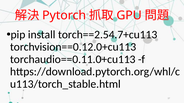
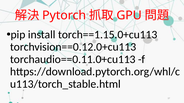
torch==2.54.7+cu113: torch==2.54.7+cu113 -> torch==1.15.0+cu113 (108, 35)
